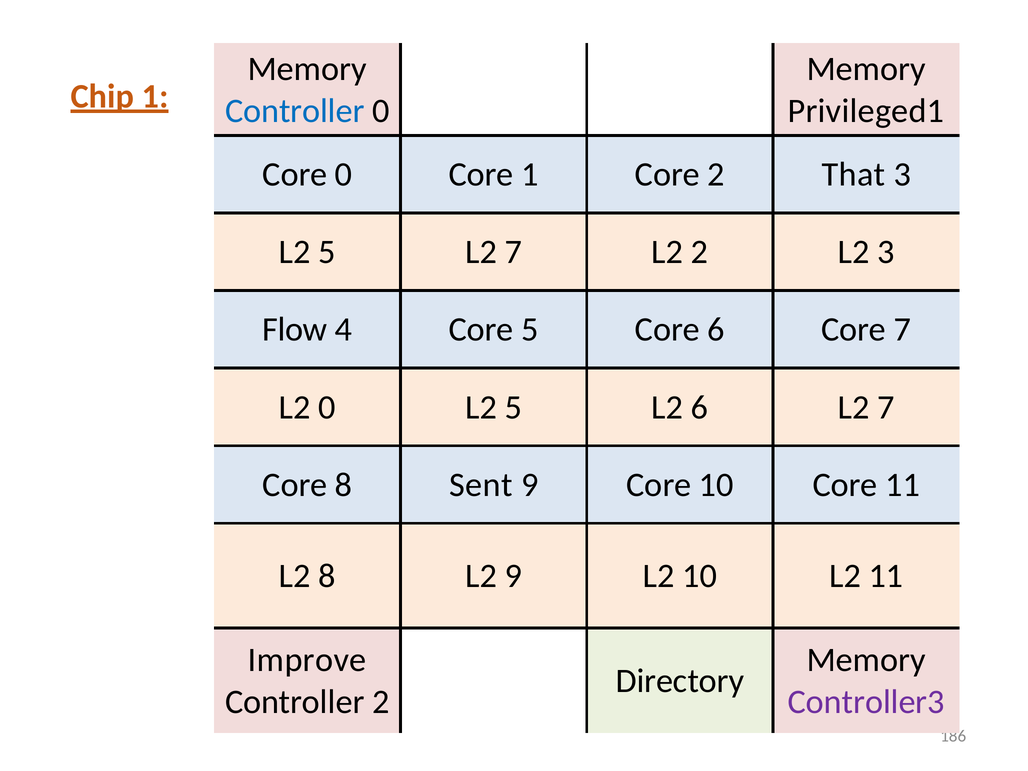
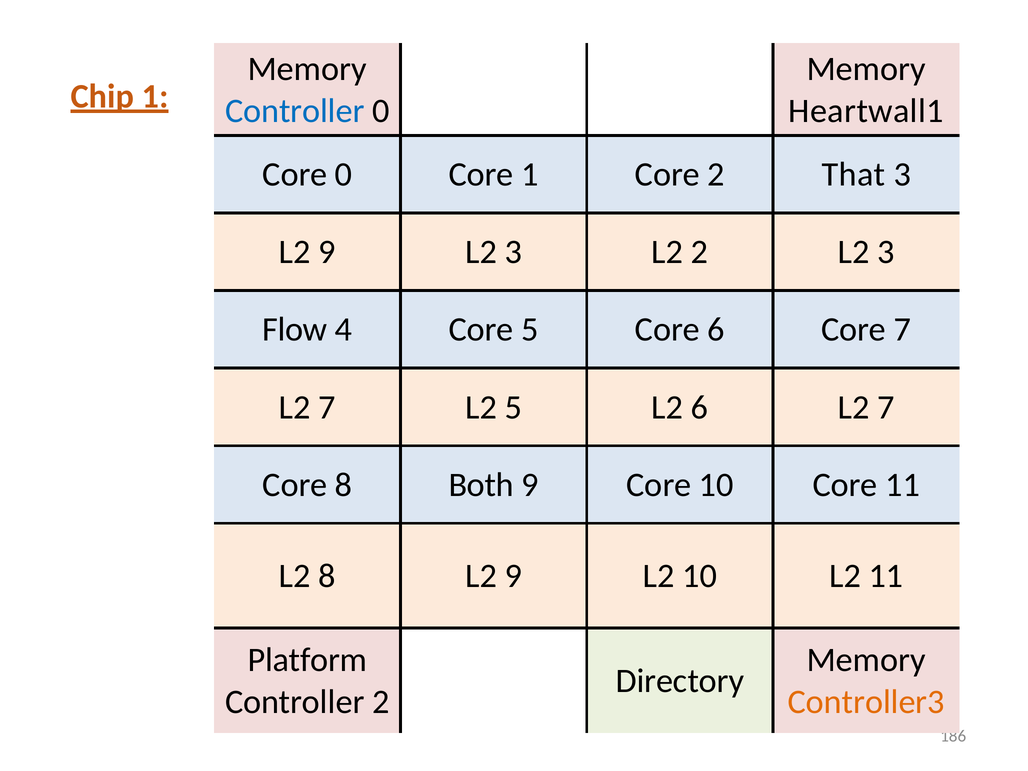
Privileged1: Privileged1 -> Heartwall1 (866, 111)
5: 5 -> 9 (327, 252)
7: 7 -> 3 (513, 252)
0: 0 -> 7 (327, 407)
Sent: Sent -> Both (481, 485)
Improve: Improve -> Platform (307, 660)
Controller3 colour: purple -> orange (866, 702)
